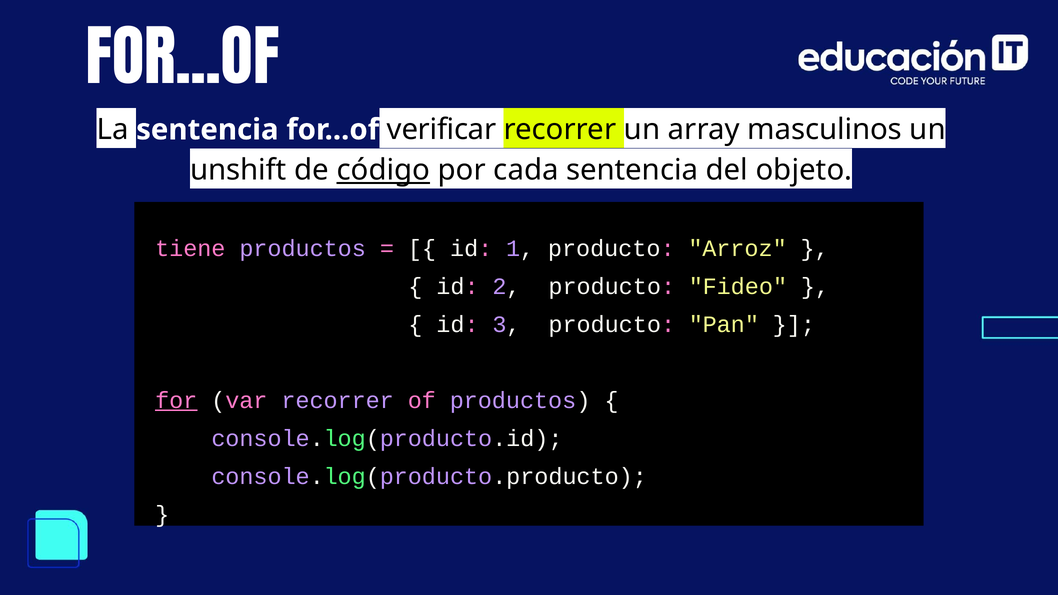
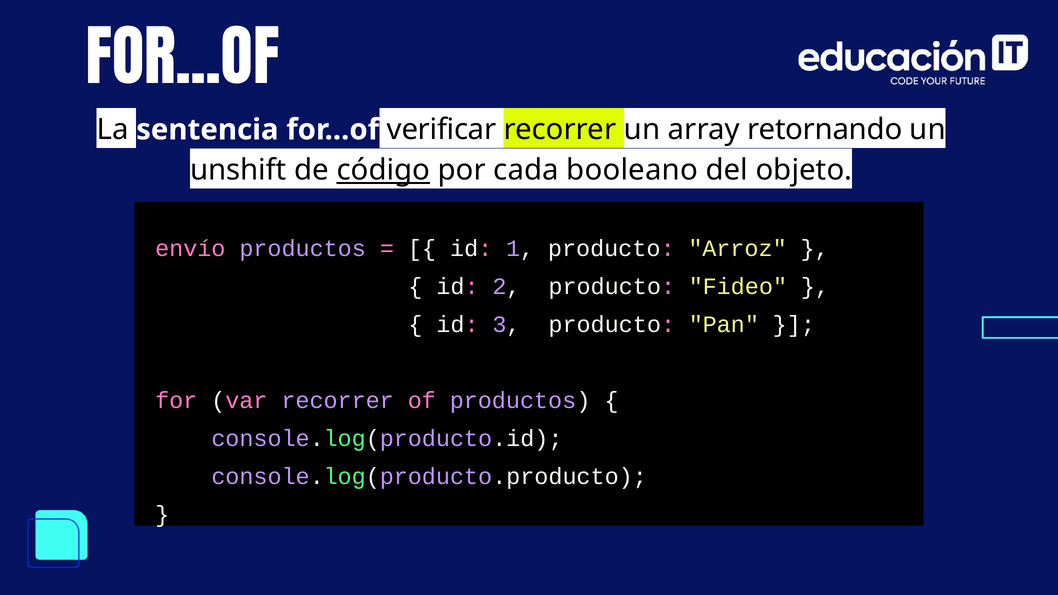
masculinos: masculinos -> retornando (825, 130)
cada sentencia: sentencia -> booleano (632, 170)
tiene: tiene -> envío (190, 248)
for underline: present -> none (176, 400)
